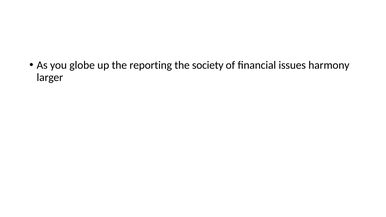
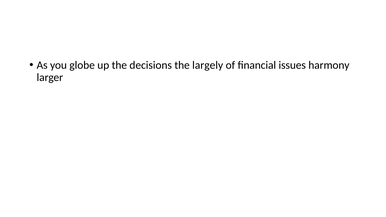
reporting: reporting -> decisions (151, 65)
society: society -> largely (208, 65)
